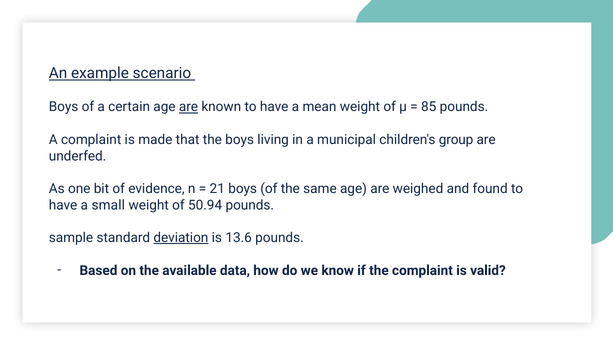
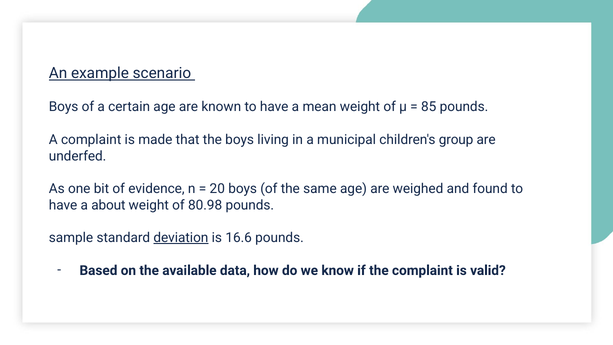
are underline: present -> none (189, 107)
21: 21 -> 20 (217, 189)
small: small -> about (108, 205)
50.94: 50.94 -> 80.98 (205, 205)
13.6: 13.6 -> 16.6 (239, 238)
